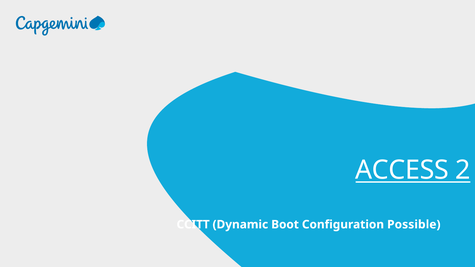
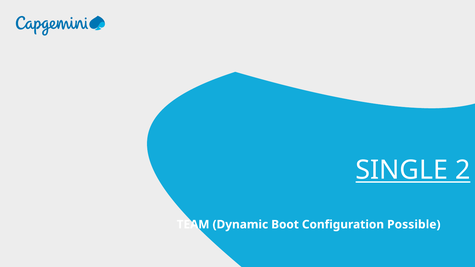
ACCESS: ACCESS -> SINGLE (402, 170)
CCITT: CCITT -> TEAM (193, 225)
